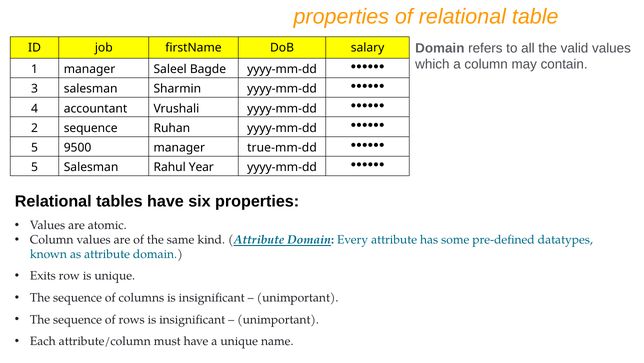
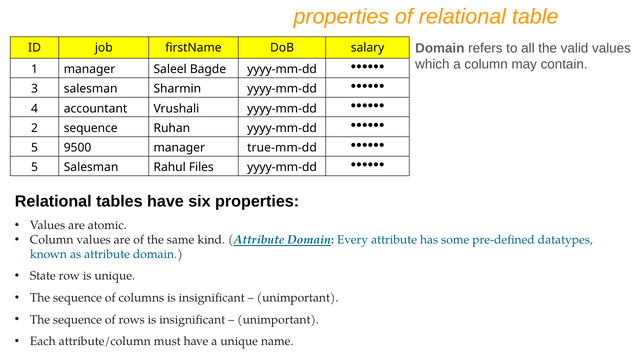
Year: Year -> Files (201, 167)
Exits: Exits -> State (43, 275)
